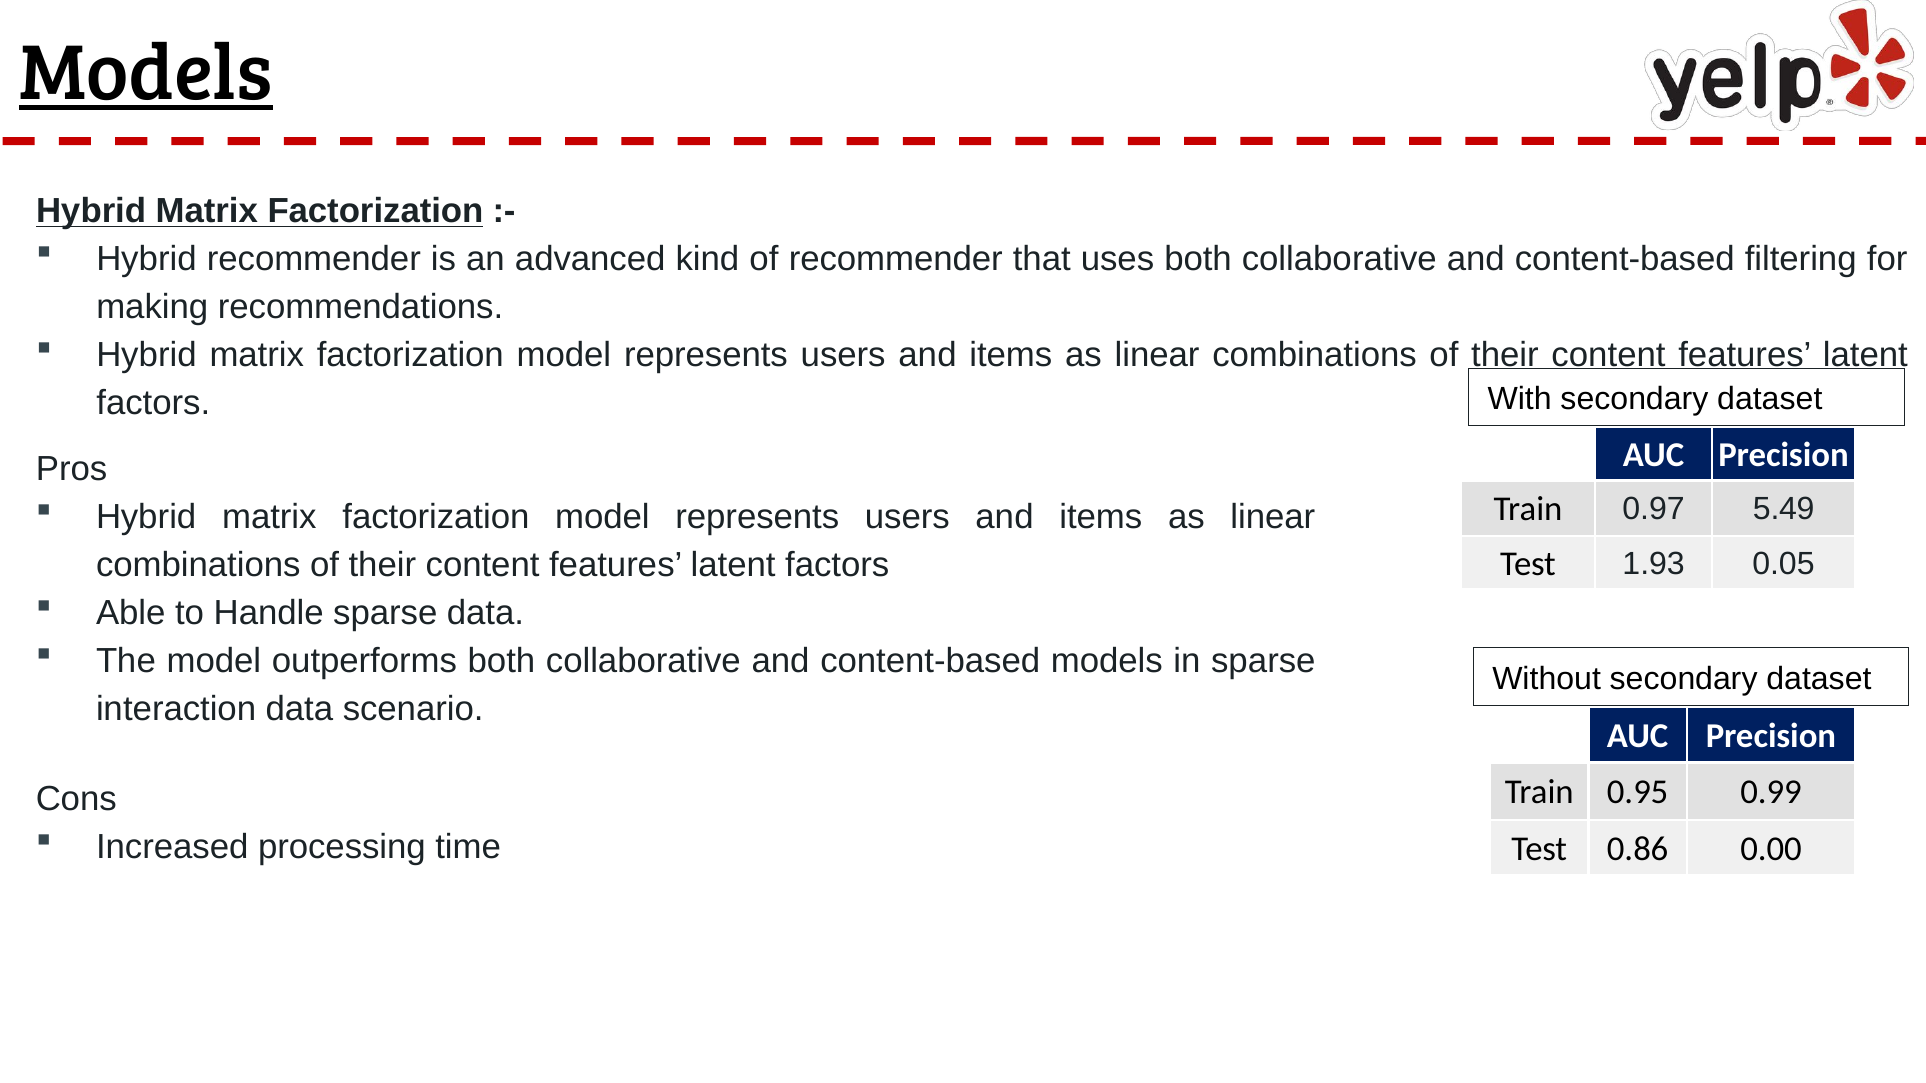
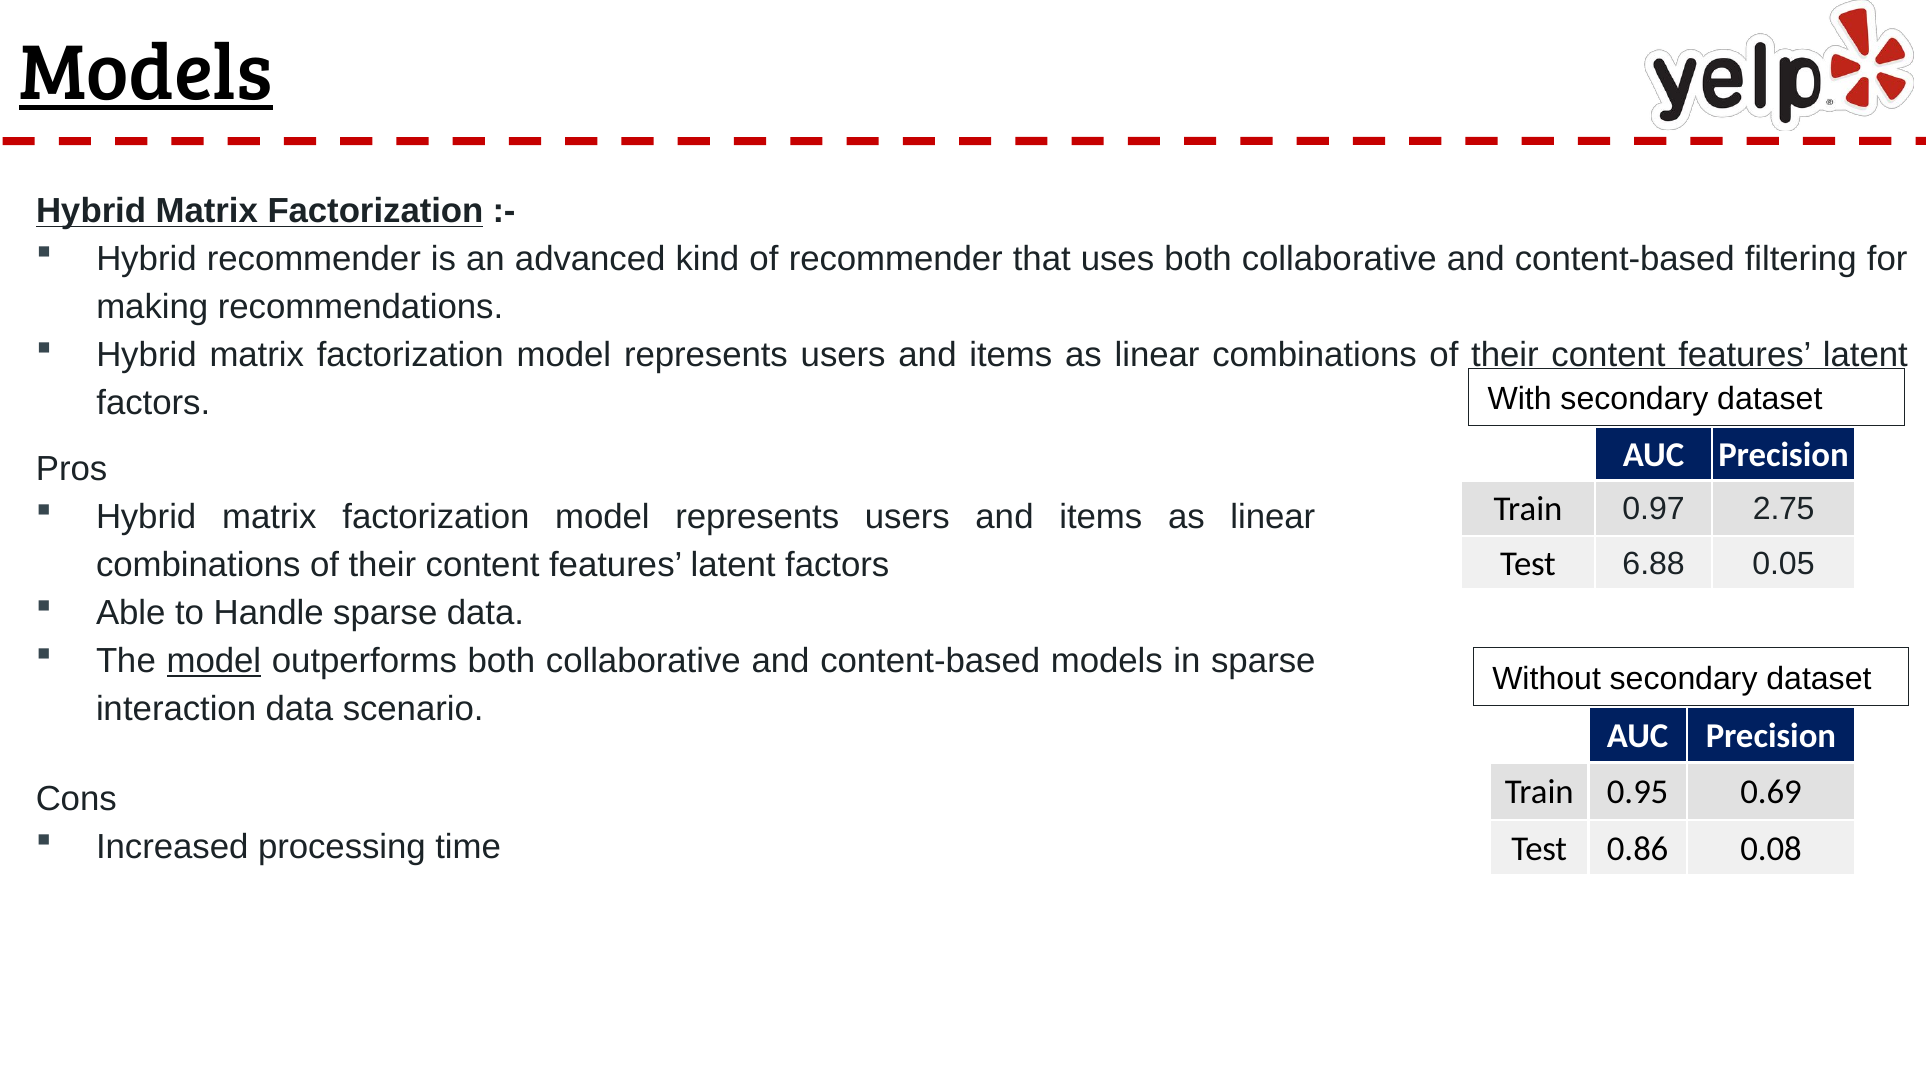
5.49: 5.49 -> 2.75 (1784, 510)
1.93: 1.93 -> 6.88 (1654, 564)
model underline: none -> present (214, 661)
0.99: 0.99 -> 0.69 (1771, 793)
0.00: 0.00 -> 0.08 (1771, 849)
